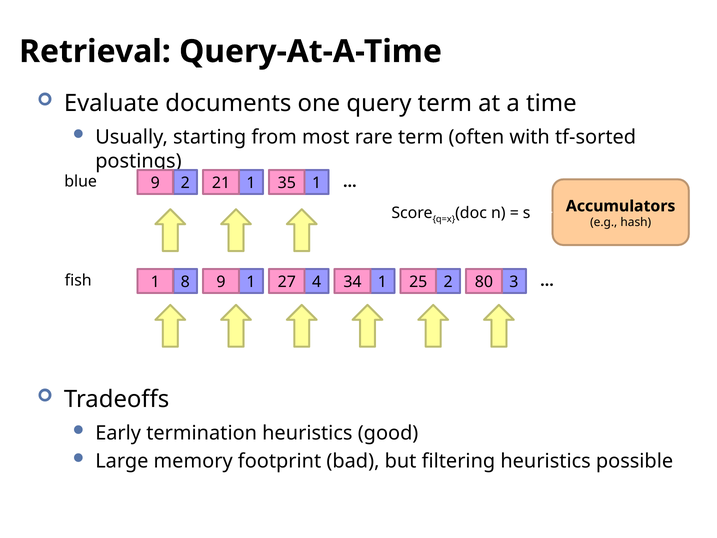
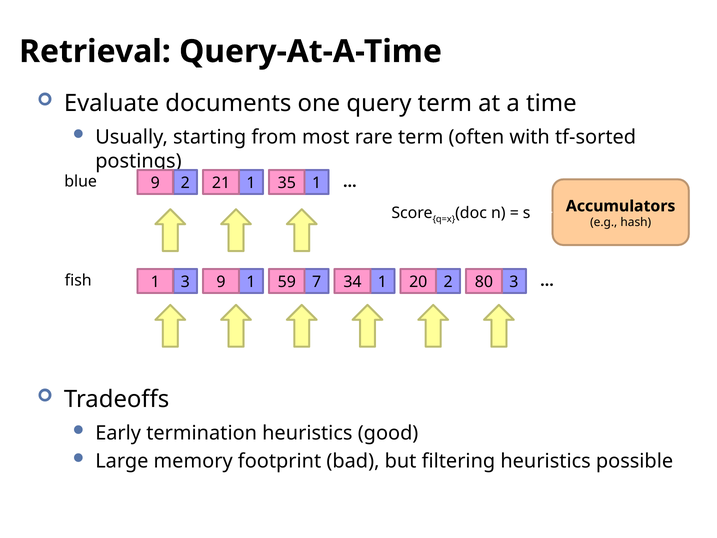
fish 8: 8 -> 3 (185, 282)
4: 4 -> 7 (317, 282)
27: 27 -> 59 (287, 282)
25: 25 -> 20 (418, 282)
